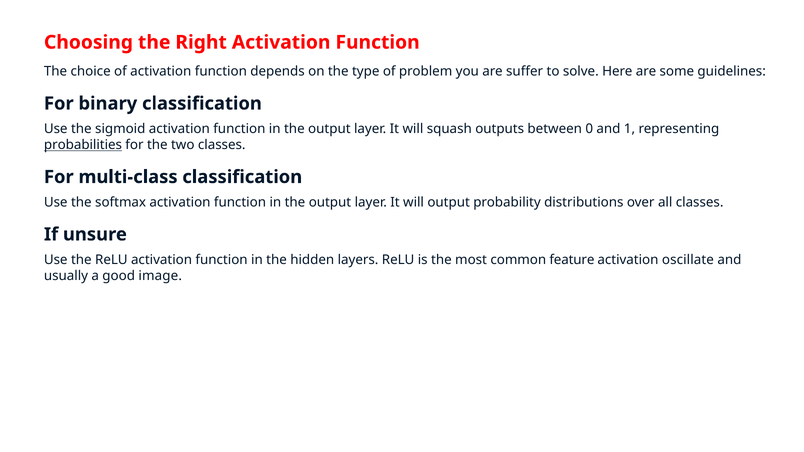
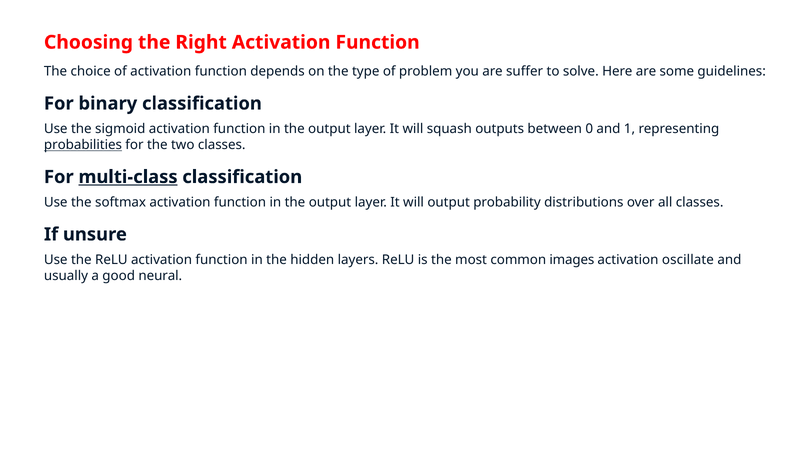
multi-class underline: none -> present (128, 177)
feature: feature -> images (572, 260)
image: image -> neural (160, 276)
